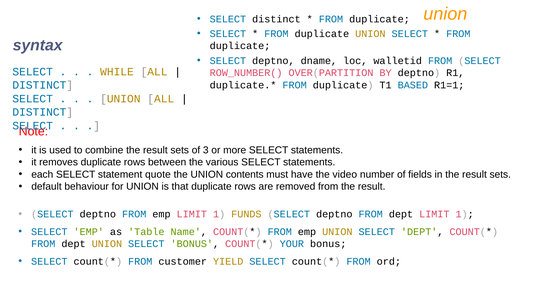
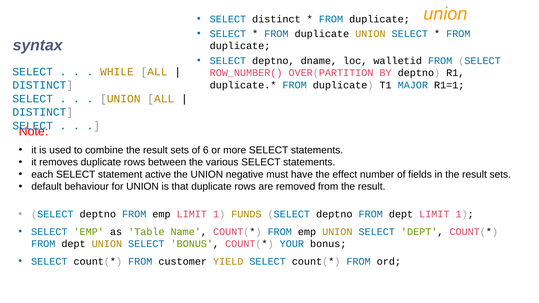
BASED: BASED -> MAJOR (413, 85)
3: 3 -> 6 (206, 150)
quote: quote -> active (158, 175)
contents: contents -> negative (245, 175)
video: video -> effect (345, 175)
